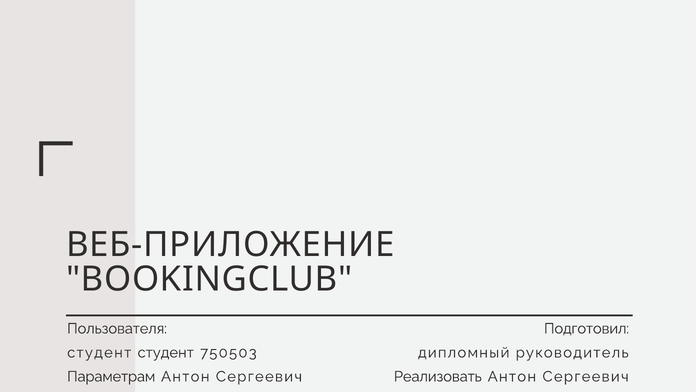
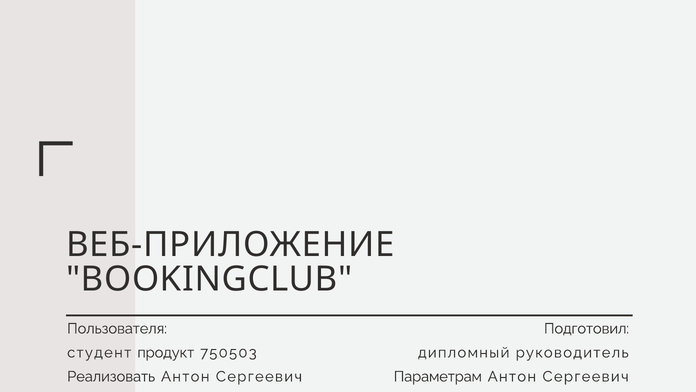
студент студент: студент -> продукт (166, 352)
Параметрам: Параметрам -> Реализовать (111, 376)
Реализовать: Реализовать -> Параметрам (438, 376)
